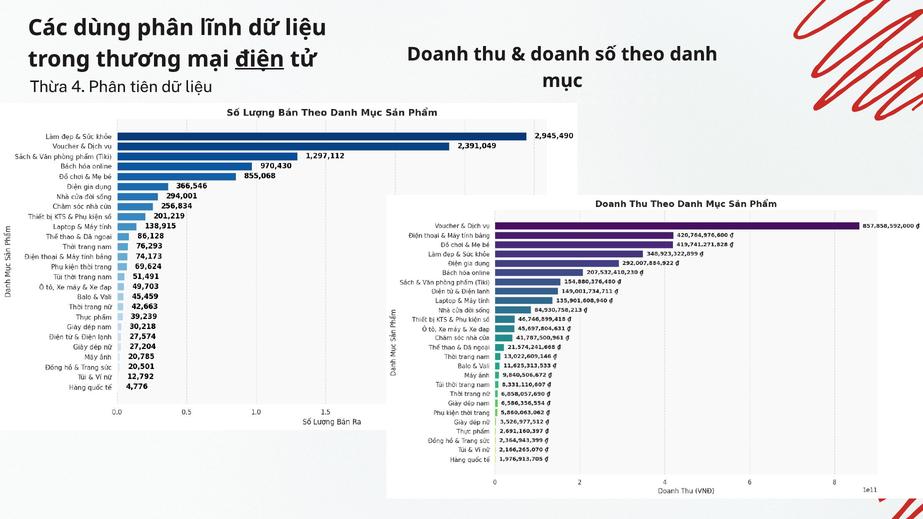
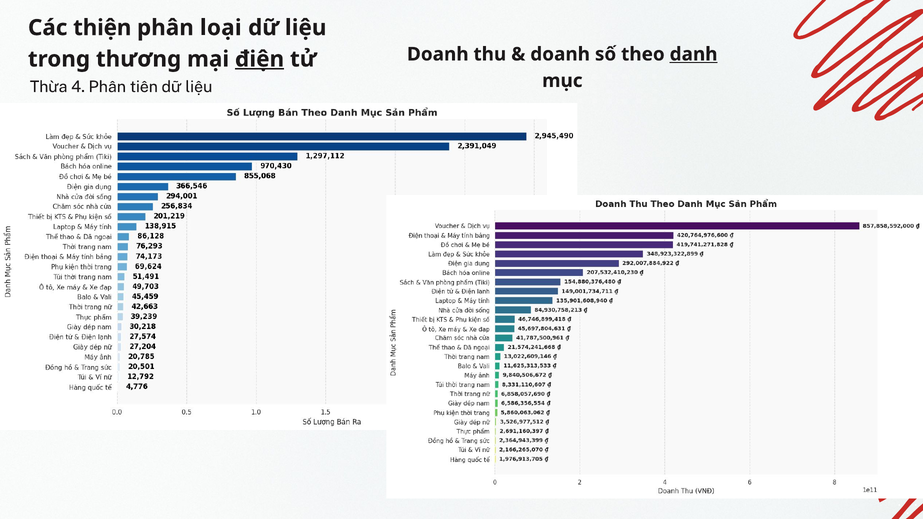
dùng: dùng -> thiện (102, 28)
lĩnh: lĩnh -> loại (221, 28)
danh underline: none -> present (694, 54)
